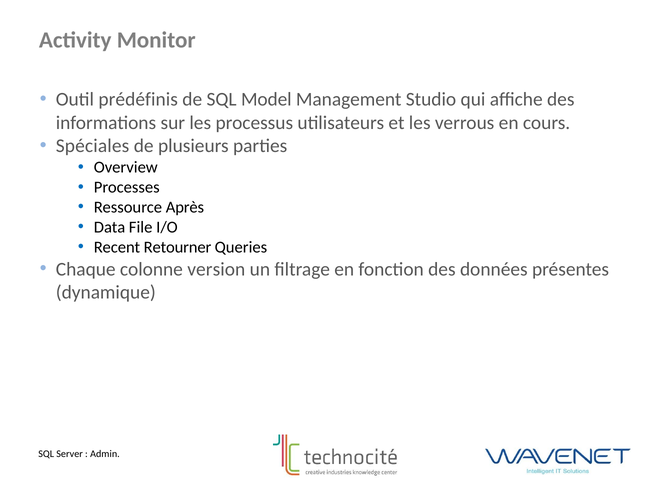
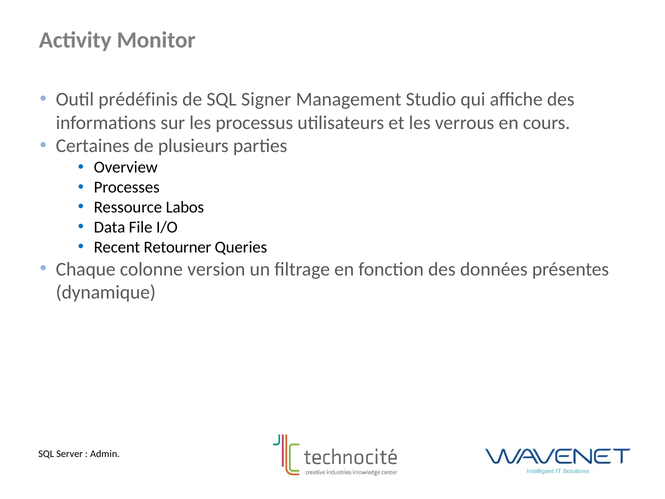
Model: Model -> Signer (266, 99)
Spéciales: Spéciales -> Certaines (93, 146)
Après: Après -> Labos (185, 207)
